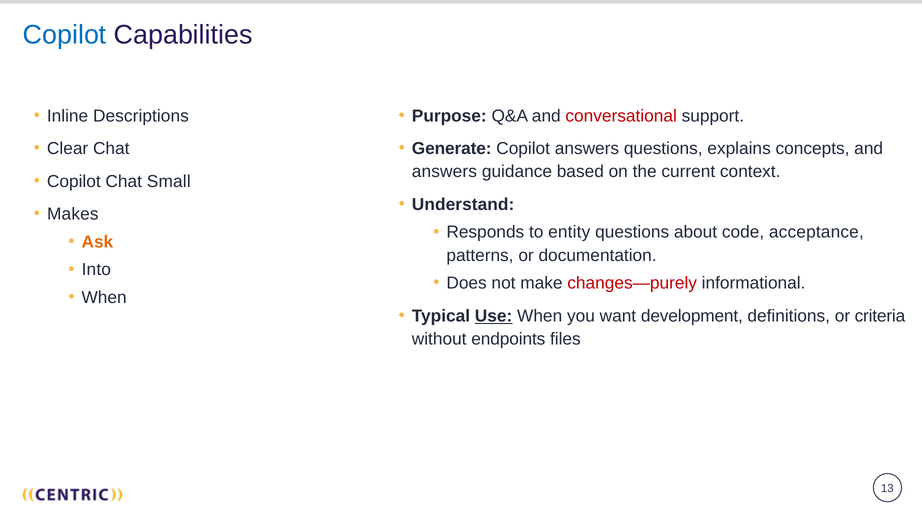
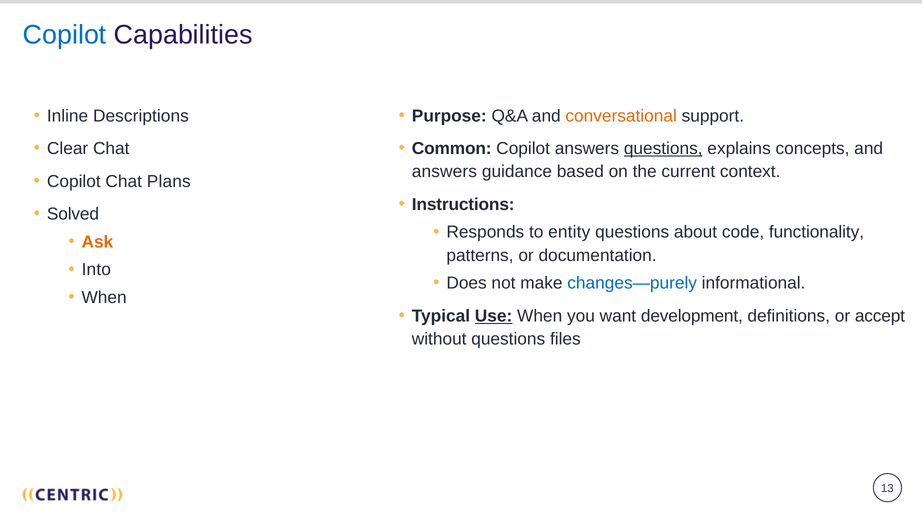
conversational colour: red -> orange (621, 116)
Generate: Generate -> Common (452, 149)
questions underline: none -> present (663, 149)
Small: Small -> Plans (169, 181)
Understand: Understand -> Instructions (463, 204)
Makes: Makes -> Solved (73, 214)
acceptance: acceptance -> functionality (816, 232)
changes—purely colour: red -> blue (632, 283)
criteria: criteria -> accept (880, 316)
without endpoints: endpoints -> questions (508, 339)
